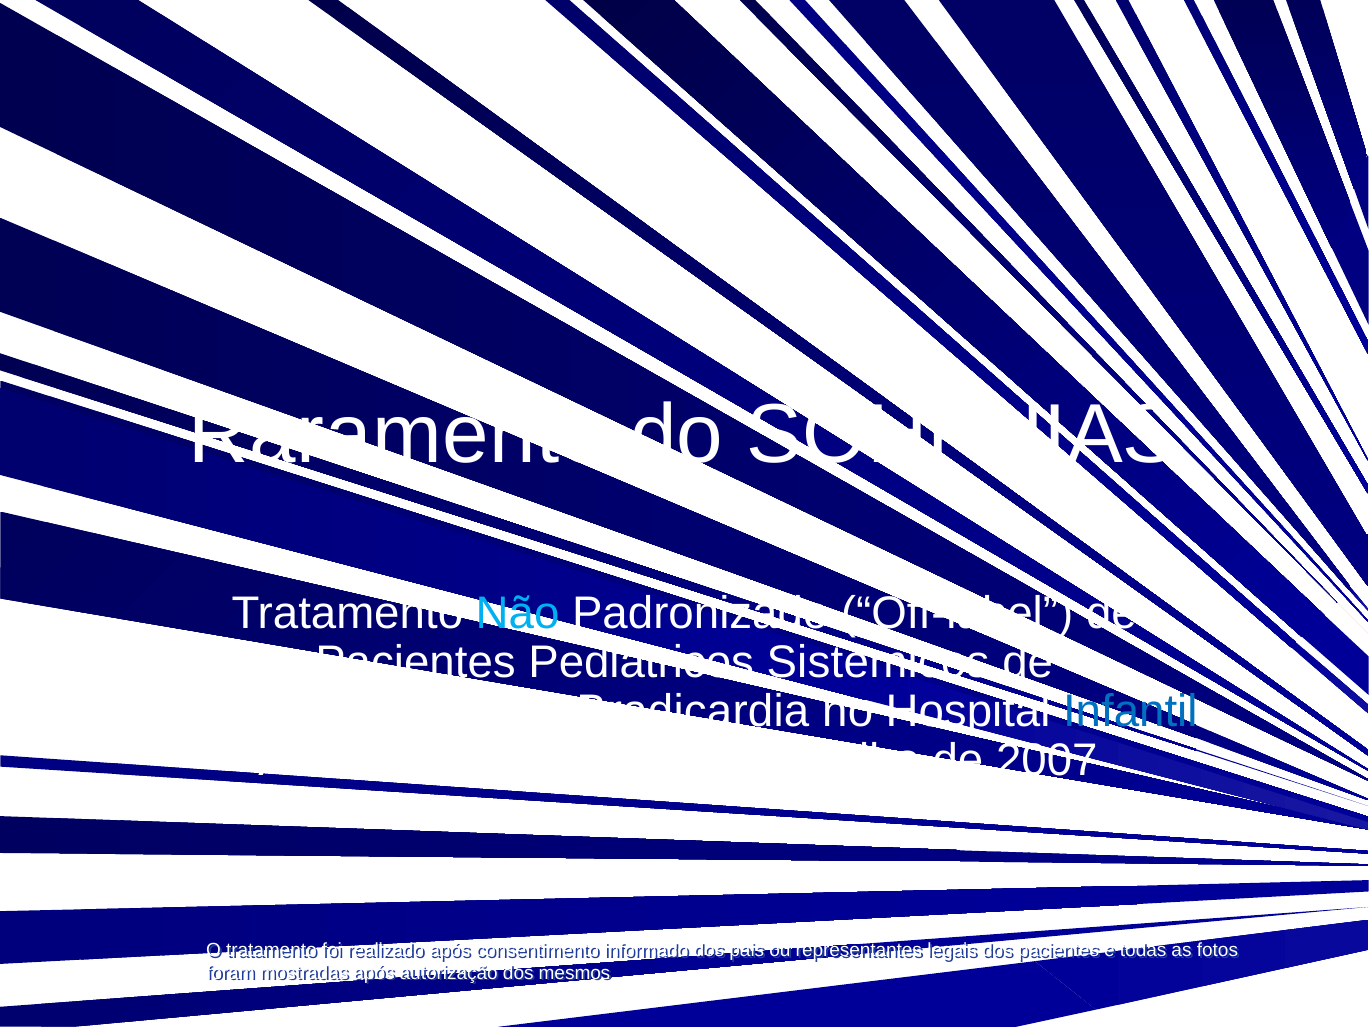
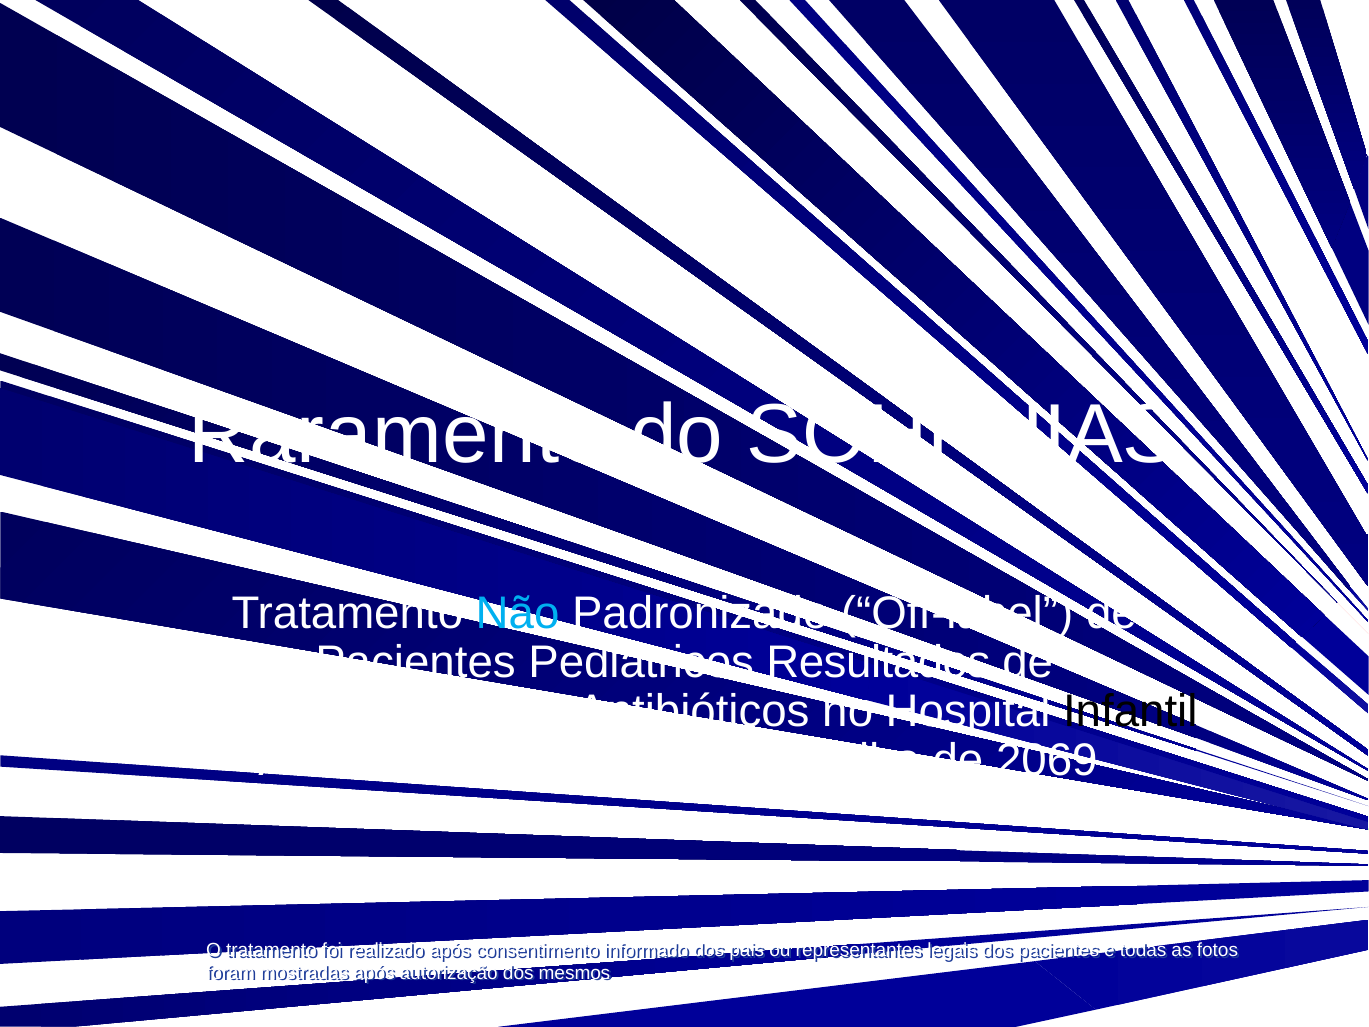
Sistêmicos: Sistêmicos -> Resultados (878, 662)
Bradicardia: Bradicardia -> Antibióticos (693, 711)
Infantil colour: blue -> black (1130, 711)
2007: 2007 -> 2069 (1047, 761)
